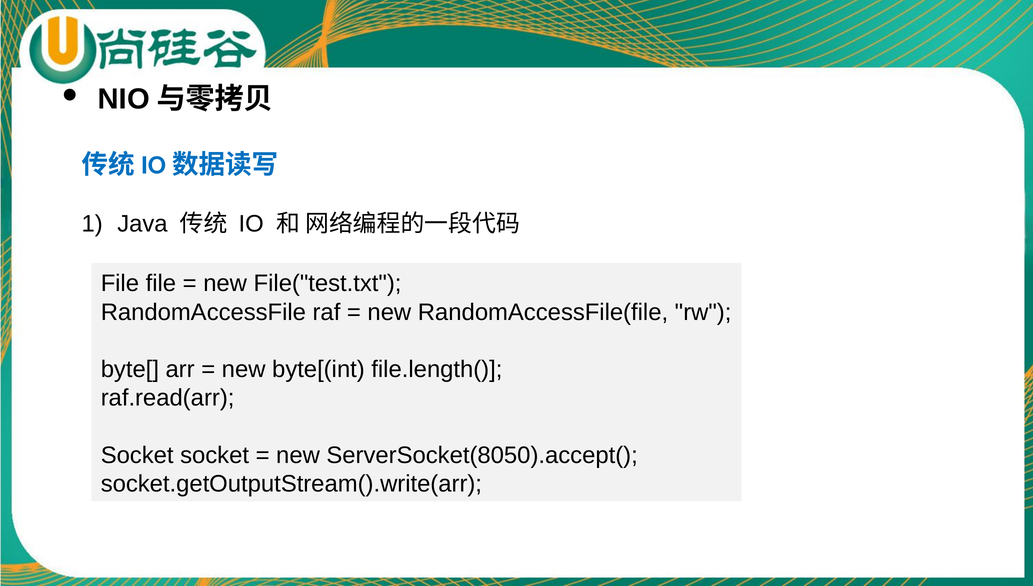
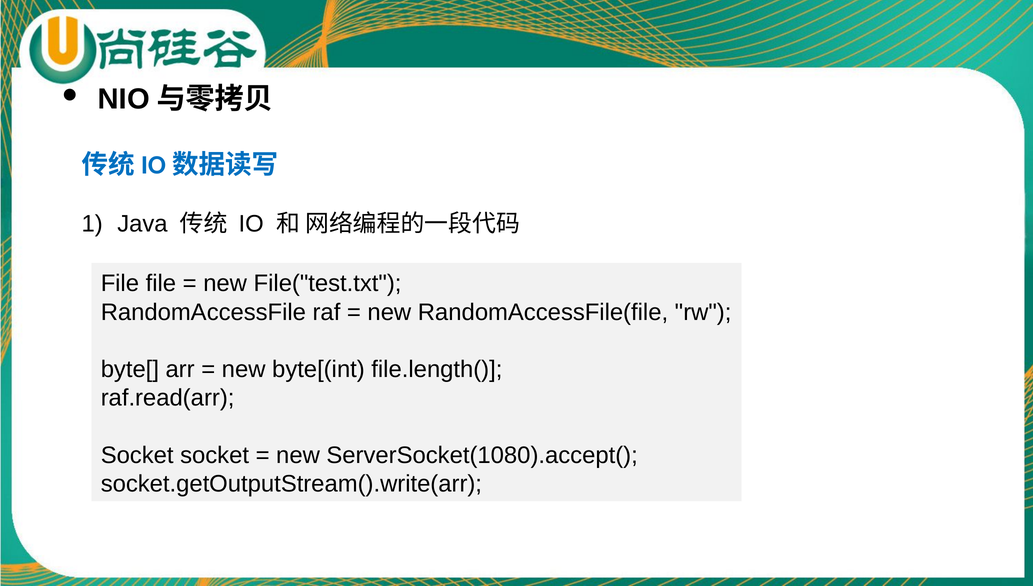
ServerSocket(8050).accept(: ServerSocket(8050).accept( -> ServerSocket(1080).accept( (482, 455)
